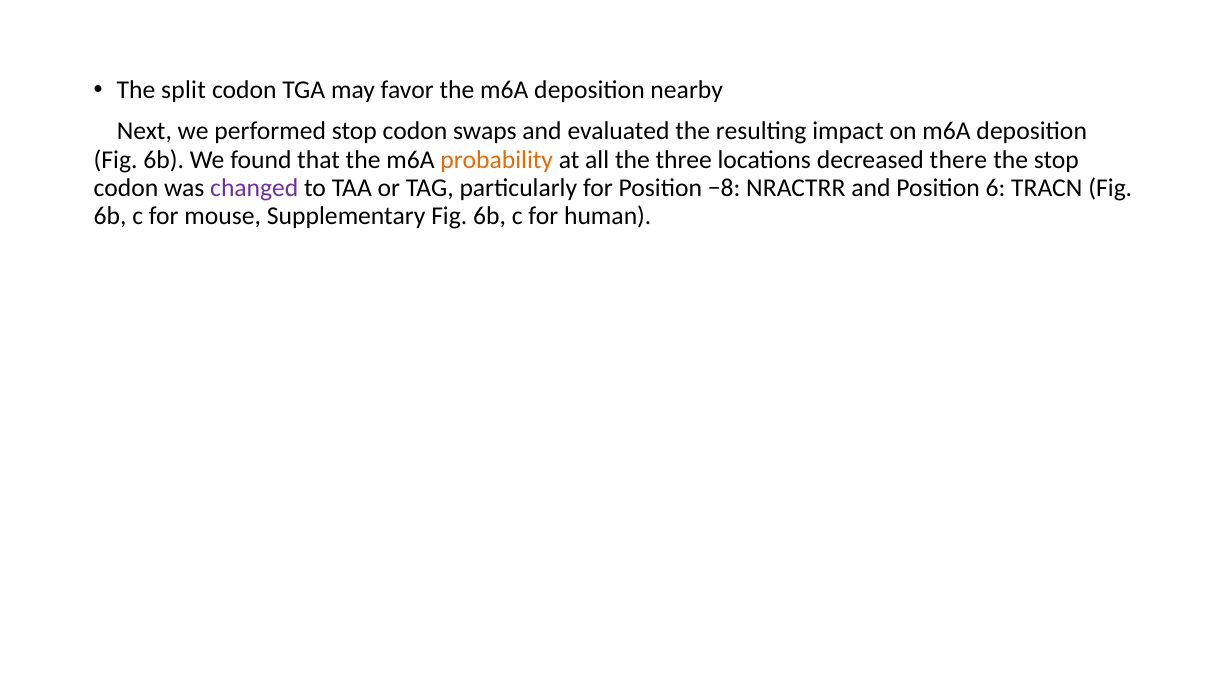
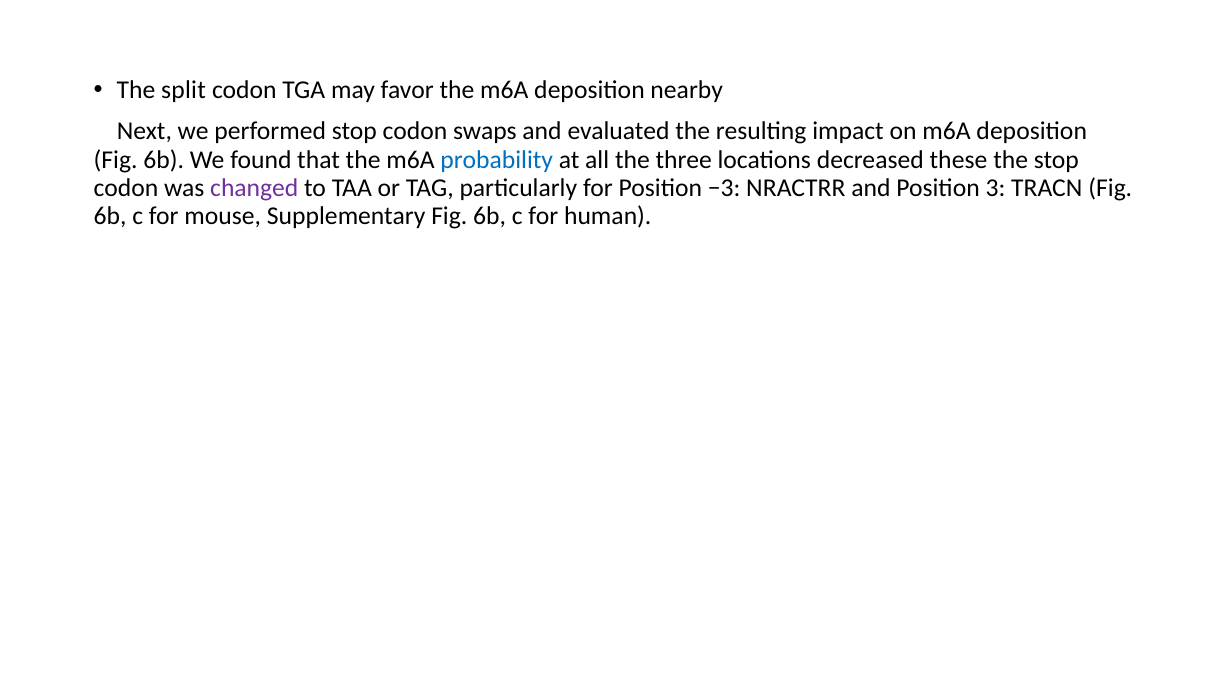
probability colour: orange -> blue (497, 159)
there: there -> these (959, 159)
−8: −8 -> −3 (724, 188)
6: 6 -> 3 (995, 188)
